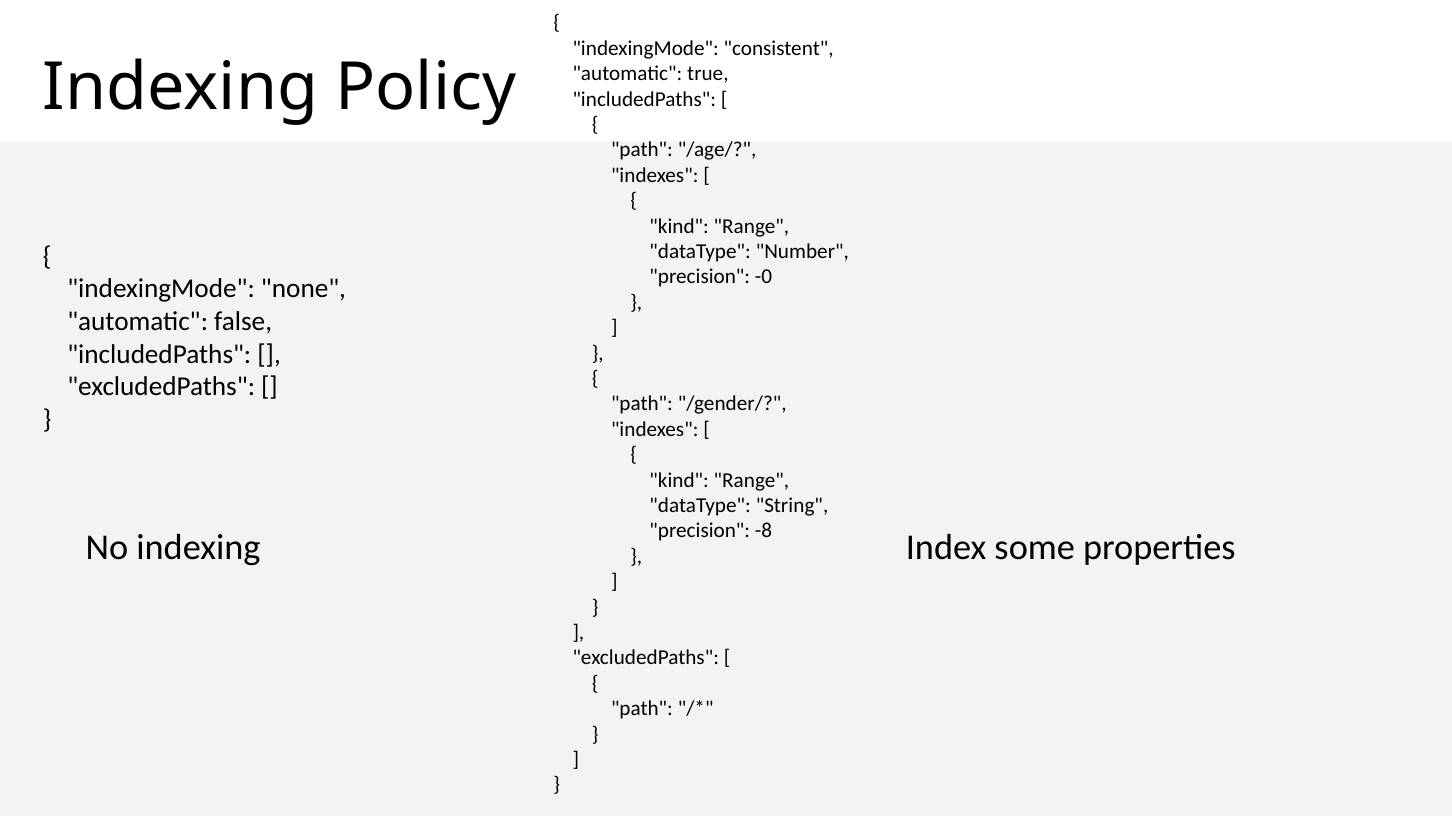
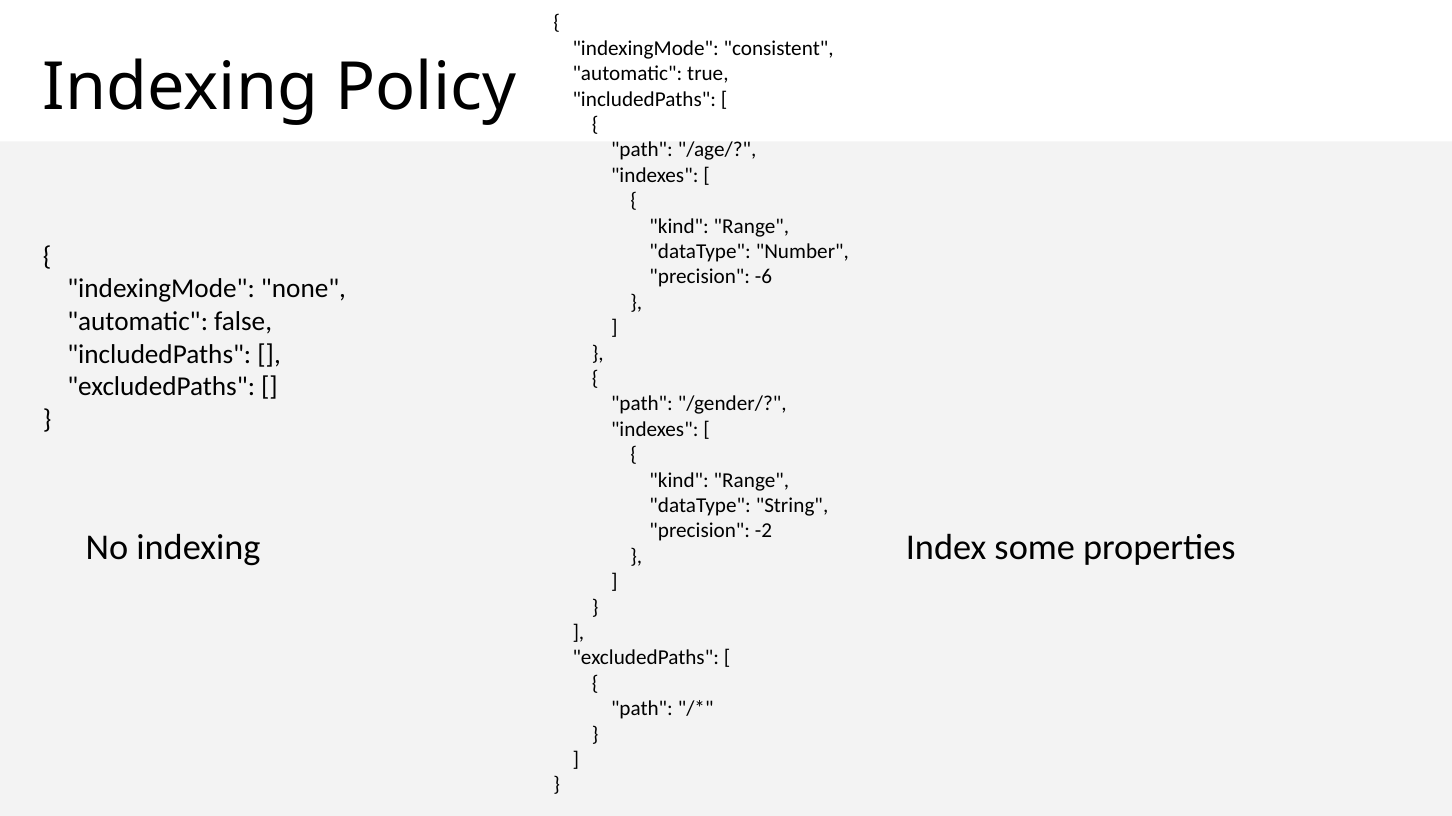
-0: -0 -> -6 (764, 277)
-8: -8 -> -2 (764, 531)
